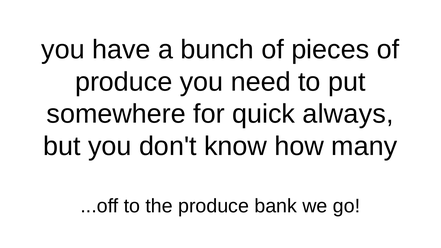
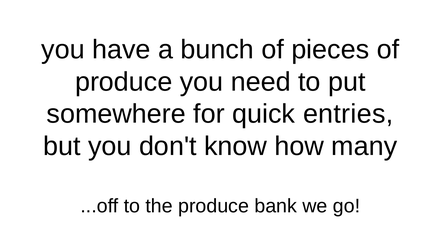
always: always -> entries (348, 114)
